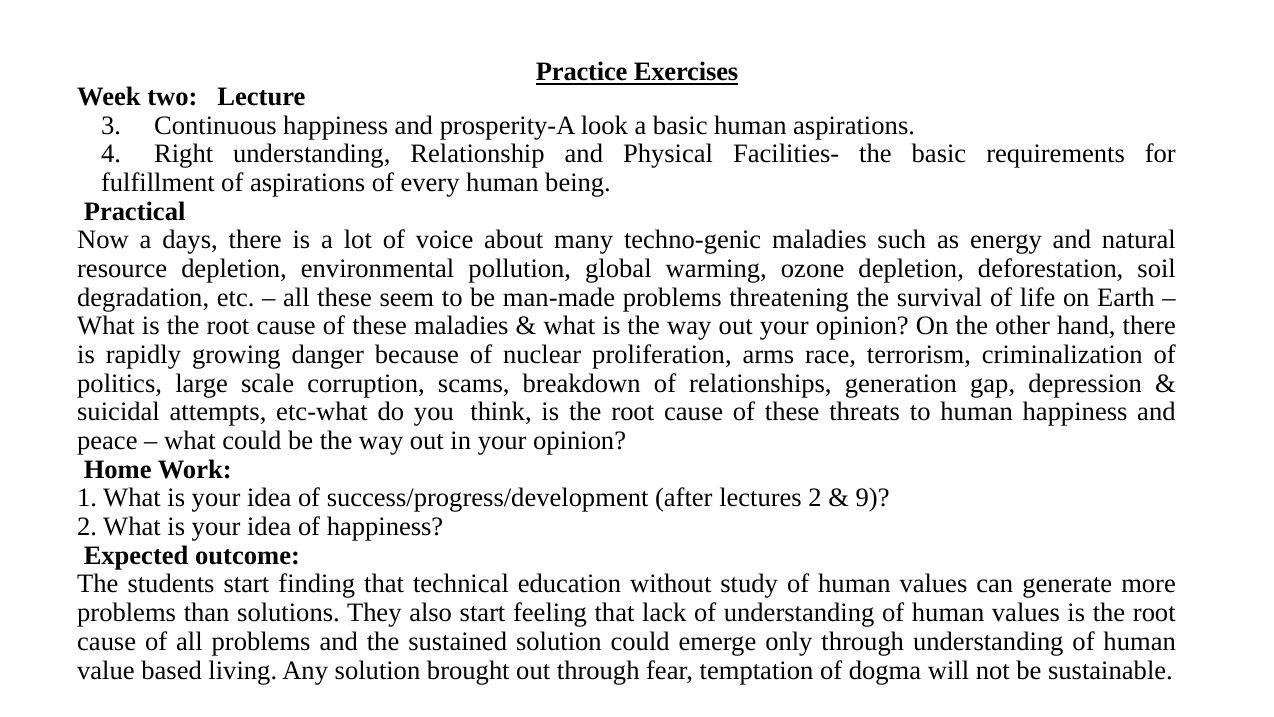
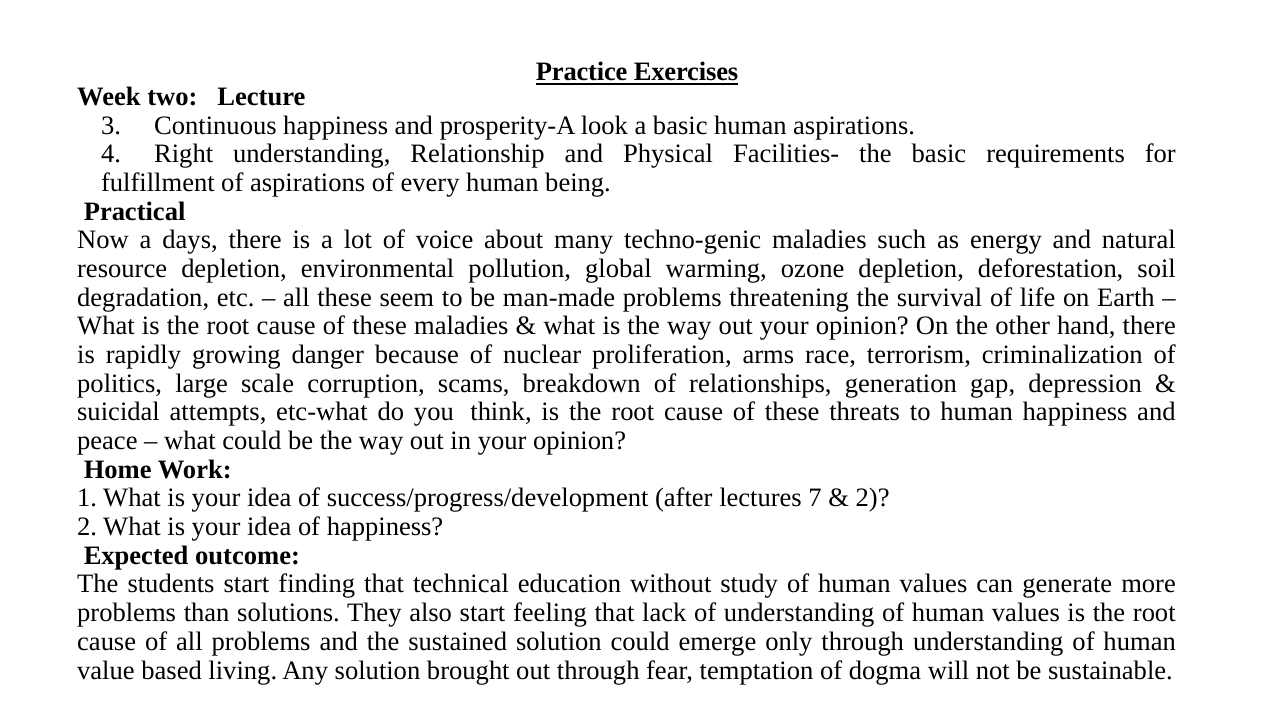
lectures 2: 2 -> 7 (815, 498)
9: 9 -> 2 (873, 498)
